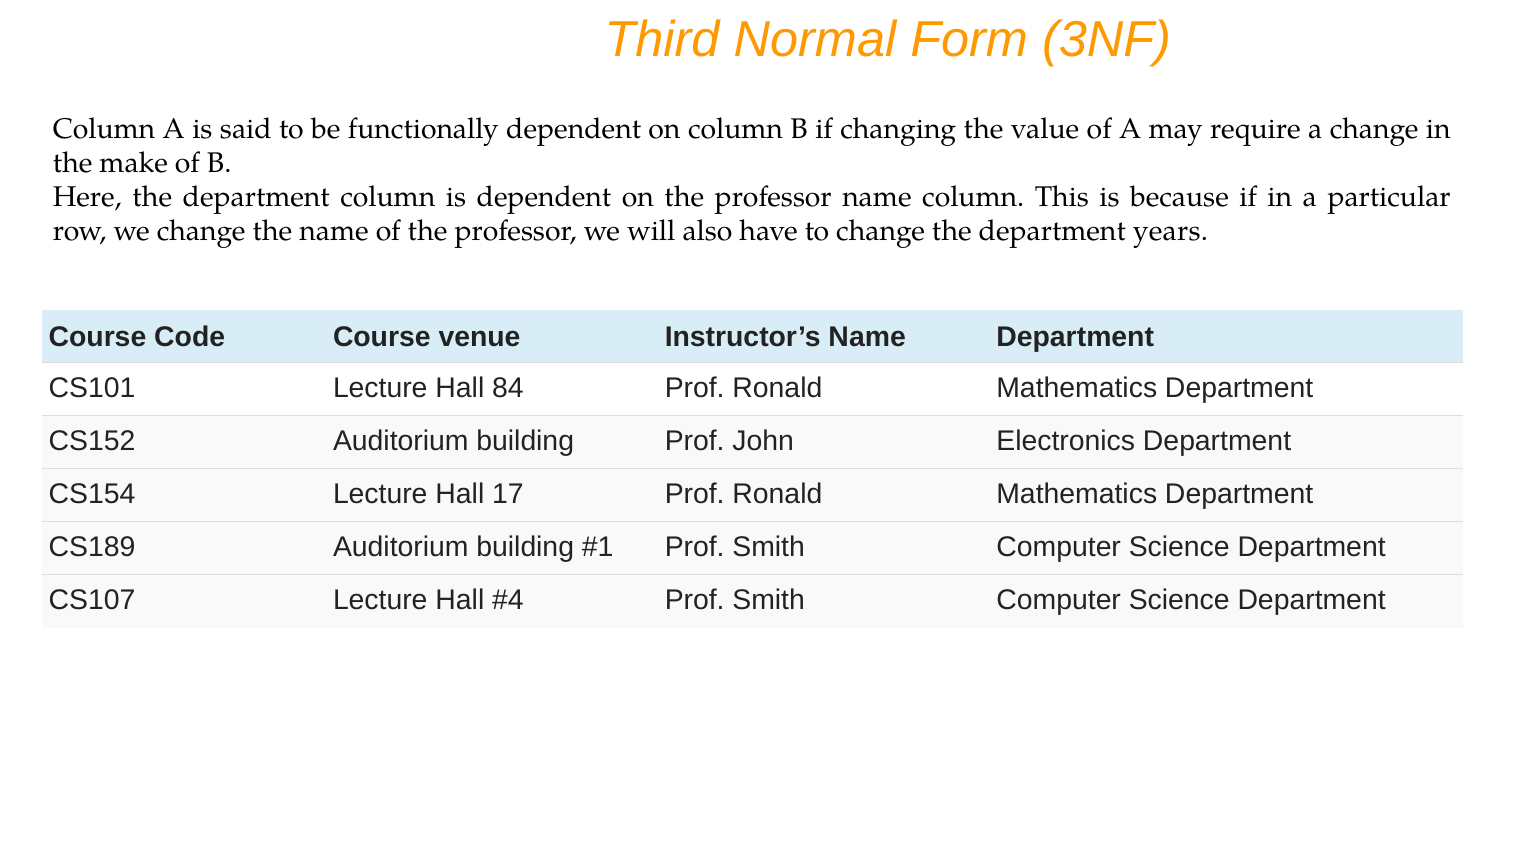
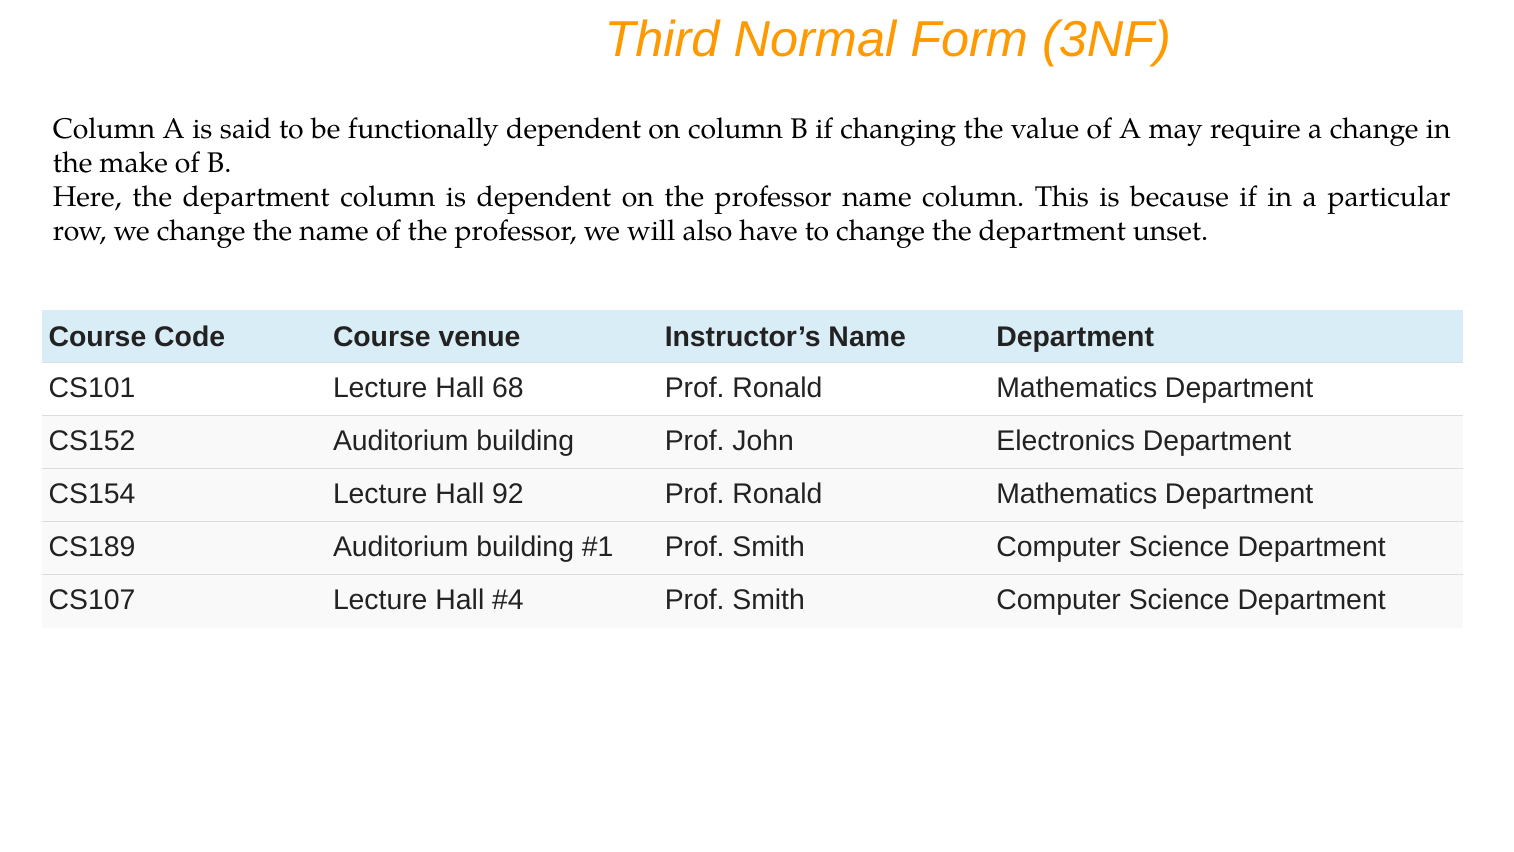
years: years -> unset (1170, 231)
84: 84 -> 68 (508, 388)
17: 17 -> 92 (508, 494)
